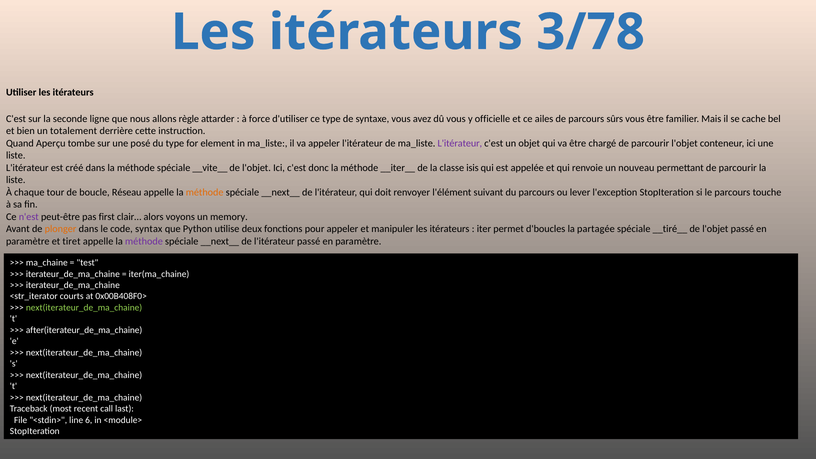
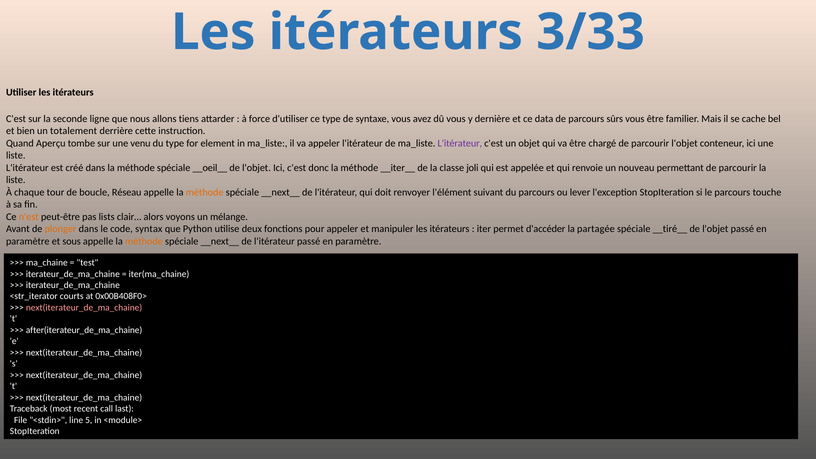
3/78: 3/78 -> 3/33 (591, 32)
règle: règle -> tiens (189, 119)
officielle: officielle -> dernière (492, 119)
ailes: ailes -> data (544, 119)
posé: posé -> venu (141, 143)
__vite__: __vite__ -> __oeil__ (210, 168)
isis: isis -> joli (472, 168)
n'est colour: purple -> orange (29, 217)
first: first -> lists (107, 217)
memory: memory -> mélange (229, 217)
d'boucles: d'boucles -> d'accéder (546, 229)
tiret: tiret -> sous (72, 241)
méthode colour: purple -> orange (144, 241)
next(iterateur_de_ma_chaine colour: light green -> pink (84, 308)
6: 6 -> 5 (89, 420)
